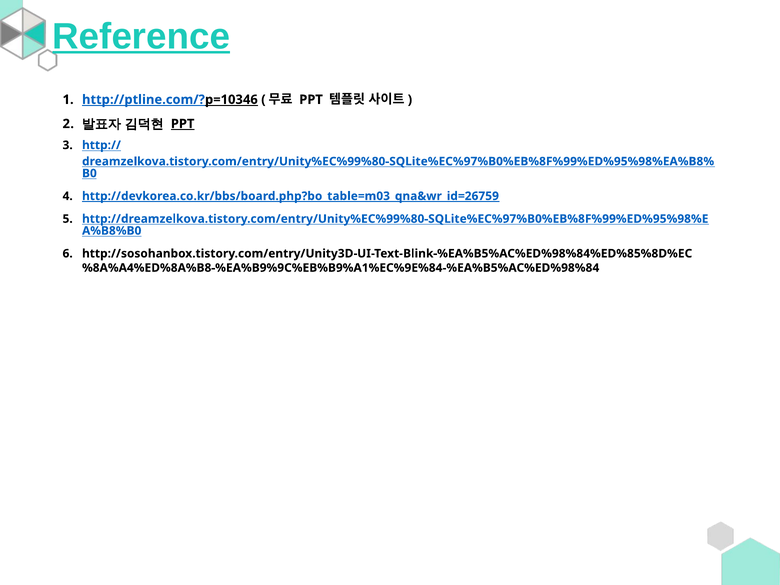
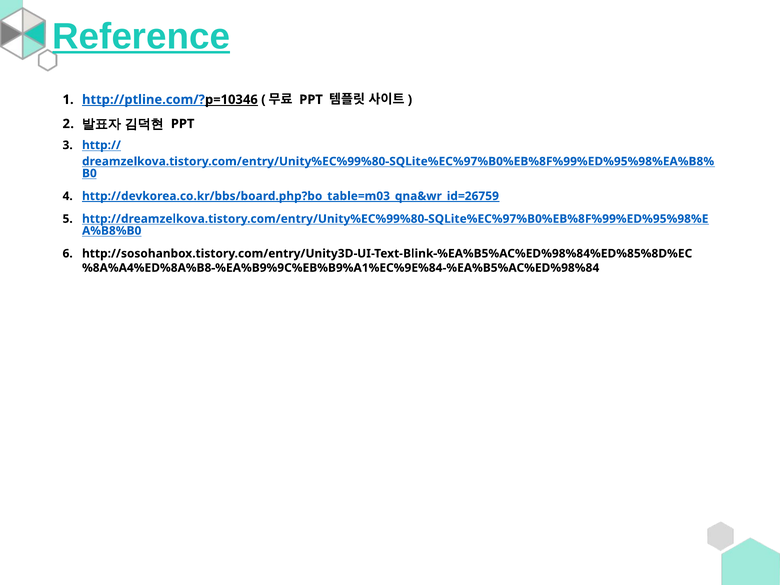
PPT underline: present -> none (183, 124)
